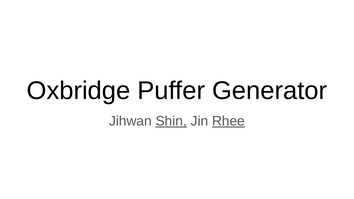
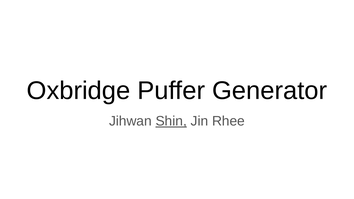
Rhee underline: present -> none (228, 121)
